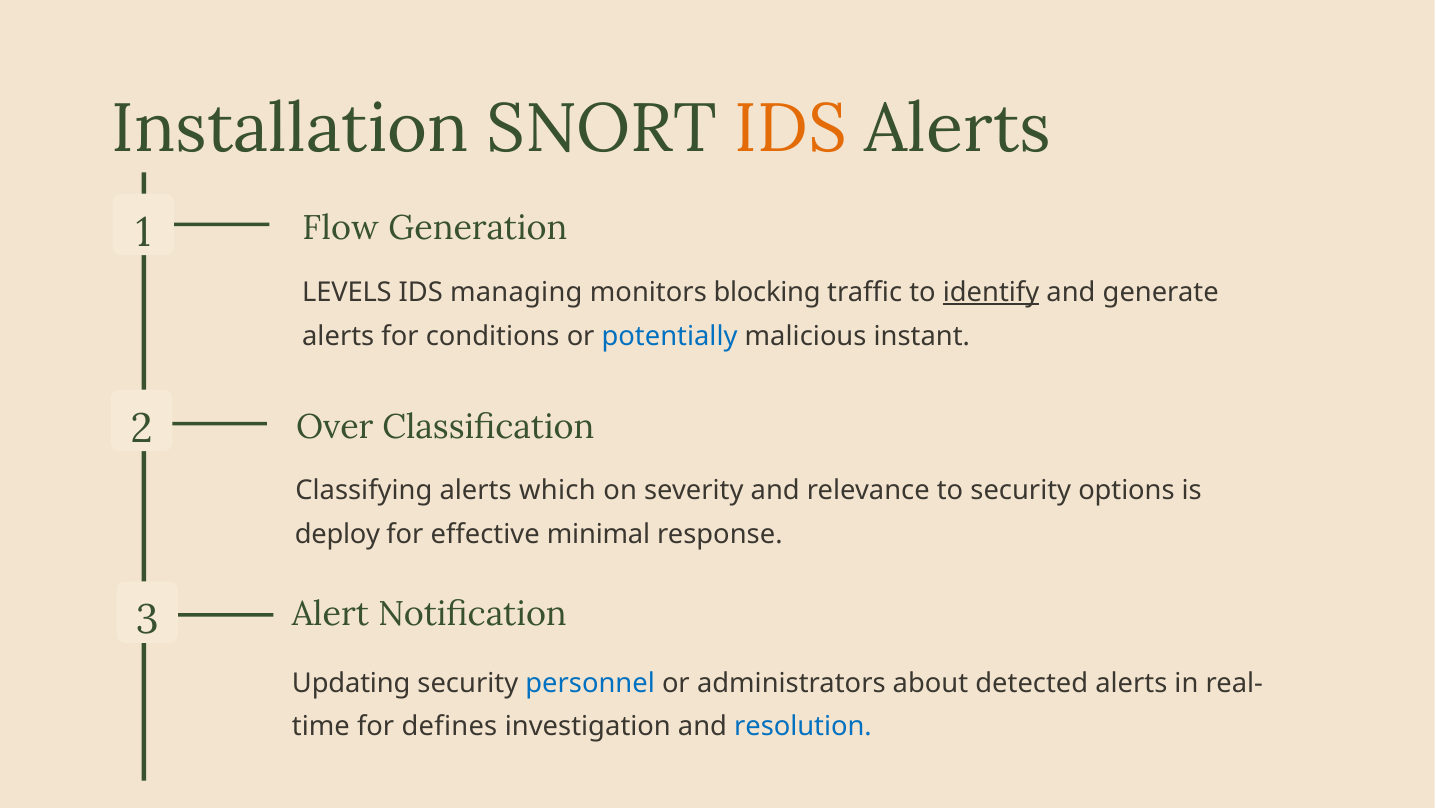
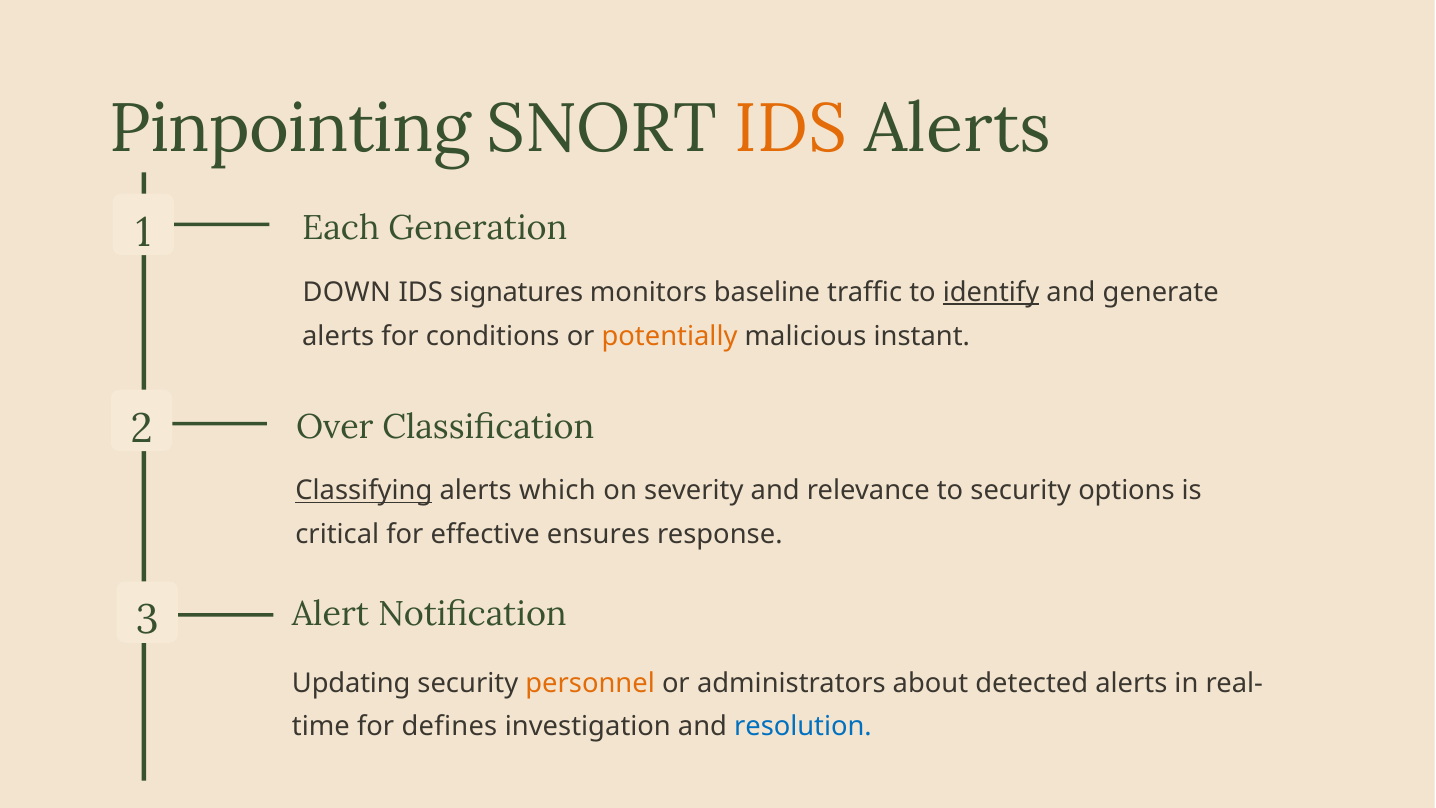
Installation: Installation -> Pinpointing (290, 129)
Flow: Flow -> Each (341, 229)
LEVELS: LEVELS -> DOWN (347, 292)
managing: managing -> signatures (517, 292)
blocking: blocking -> baseline (767, 292)
potentially colour: blue -> orange (670, 336)
Classifying underline: none -> present (364, 491)
deploy: deploy -> critical (337, 534)
minimal: minimal -> ensures (598, 534)
personnel colour: blue -> orange (590, 683)
